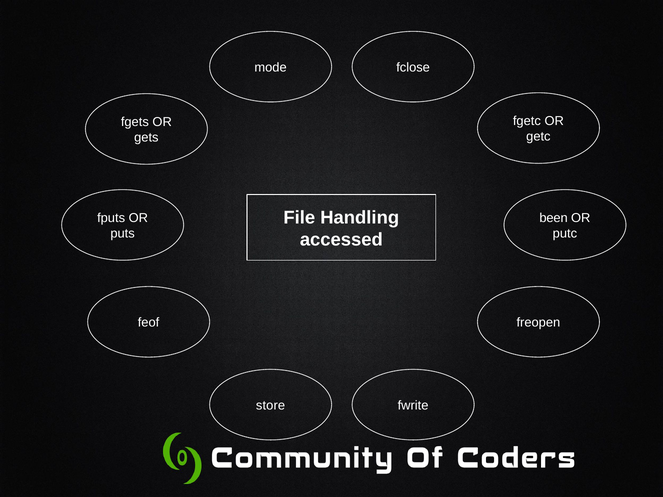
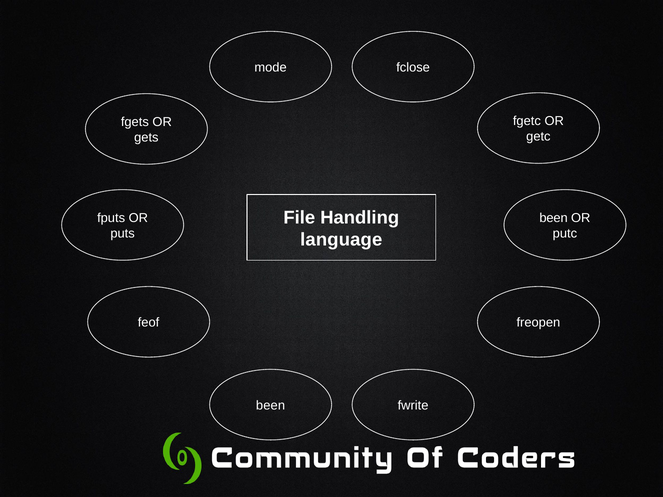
accessed: accessed -> language (341, 240)
store: store -> been (271, 406)
